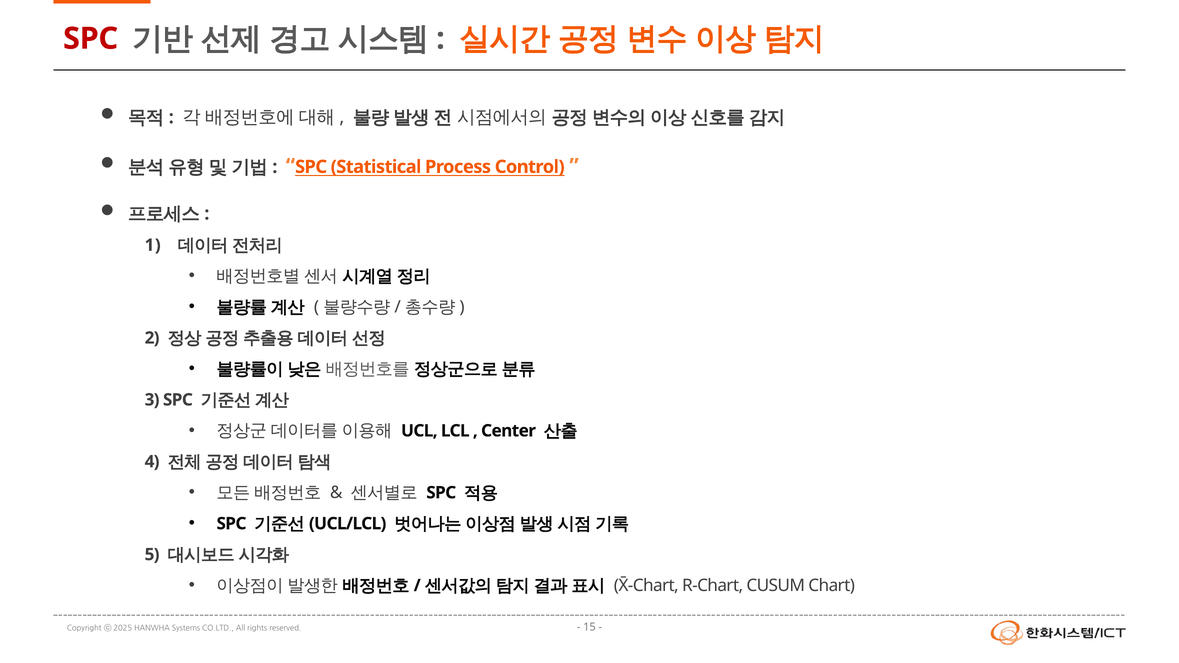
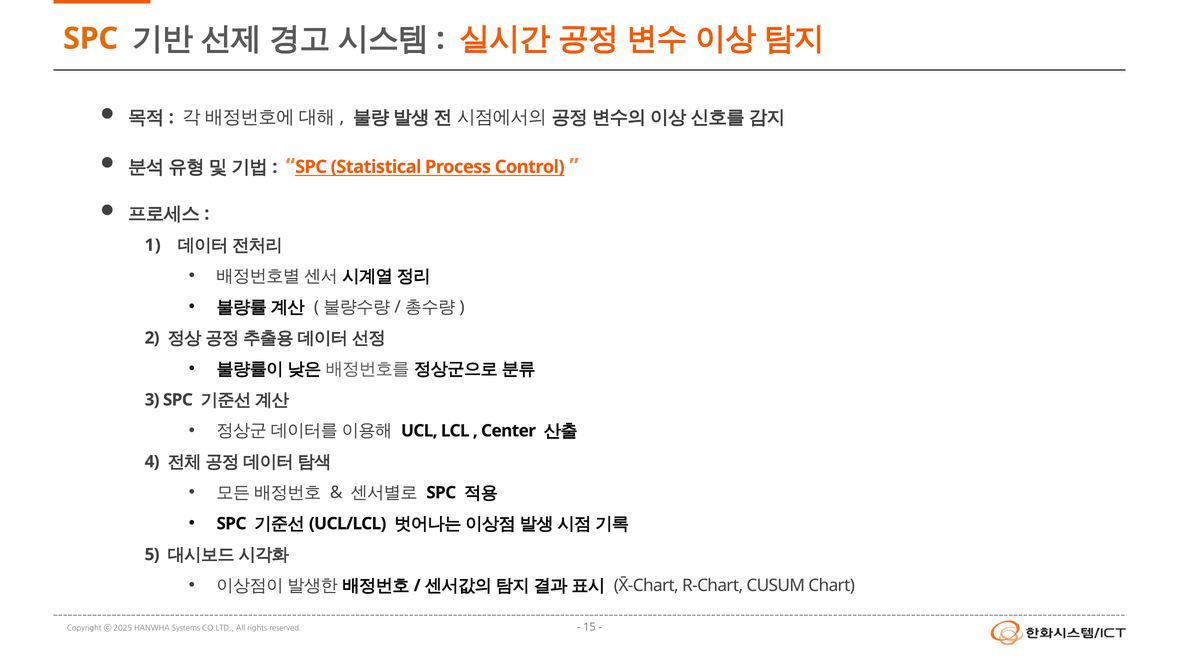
SPC colour: red -> orange (91, 39)
